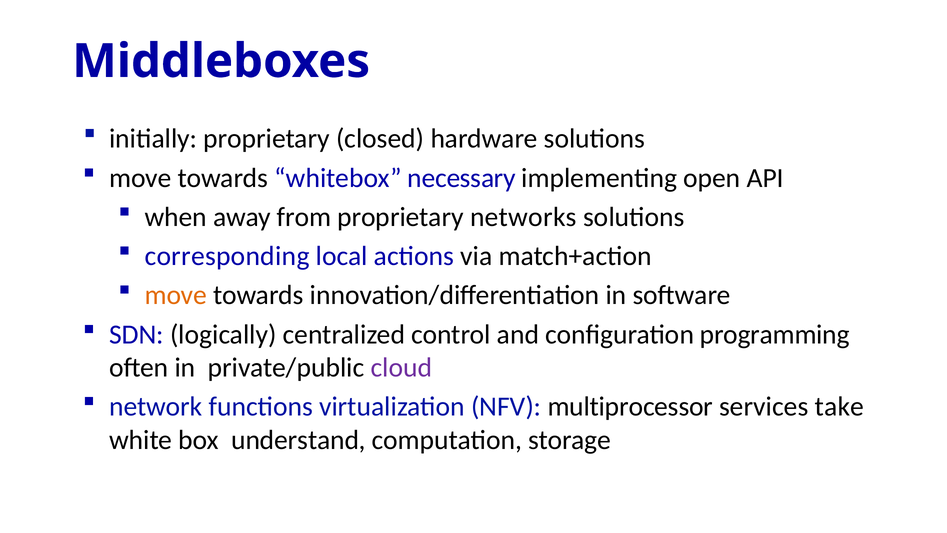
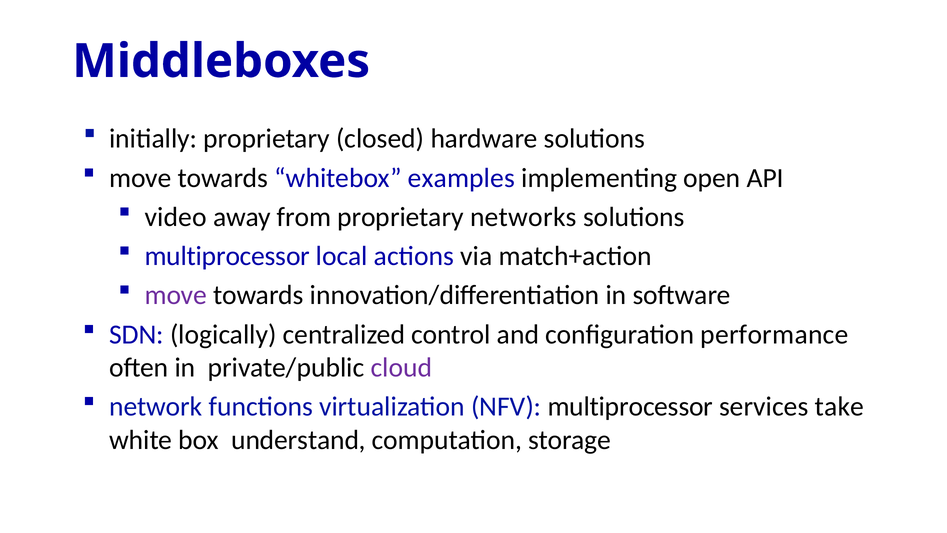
necessary: necessary -> examples (461, 178)
when: when -> video (176, 217)
corresponding: corresponding -> multiprocessor (227, 256)
move colour: orange -> purple (176, 295)
programming: programming -> performance (774, 334)
